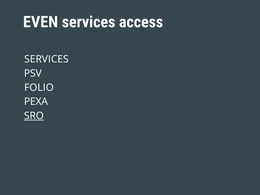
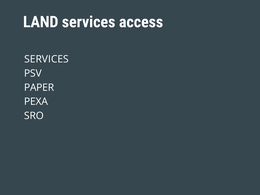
EVEN: EVEN -> LAND (41, 22)
FOLIO: FOLIO -> PAPER (39, 88)
SRO underline: present -> none (34, 116)
